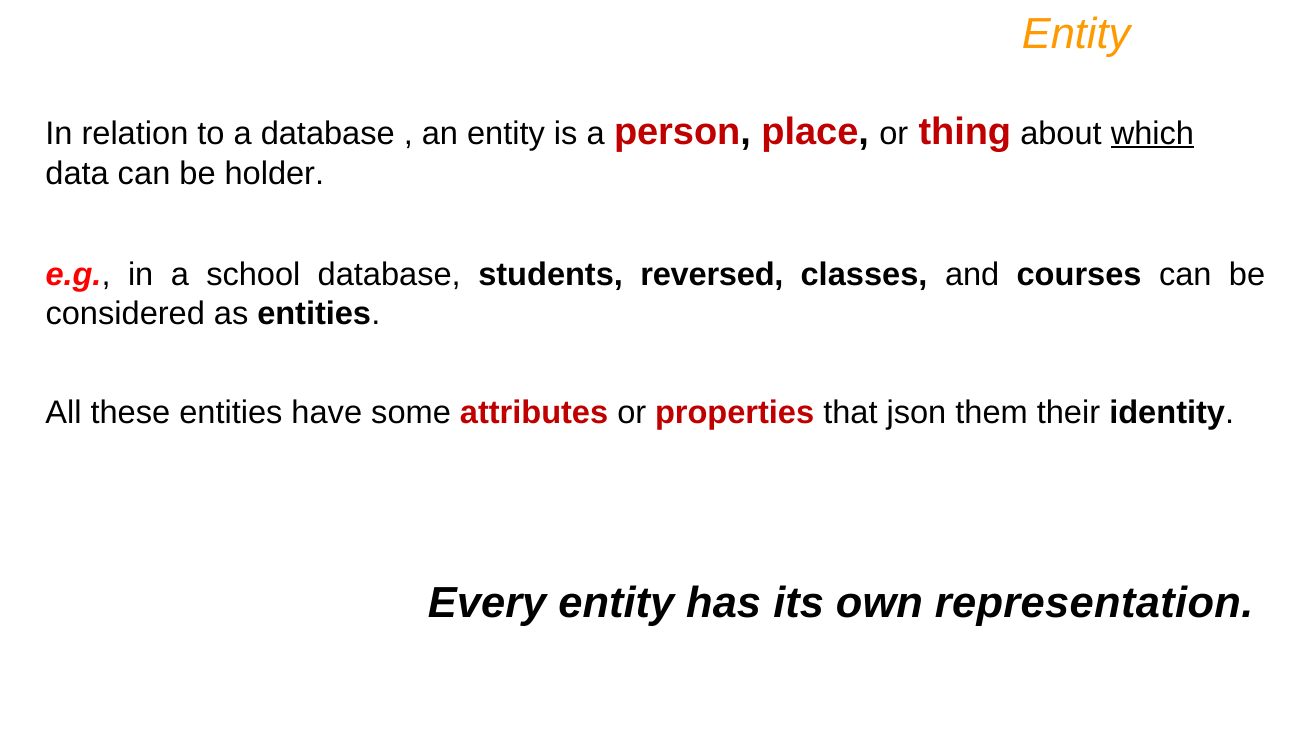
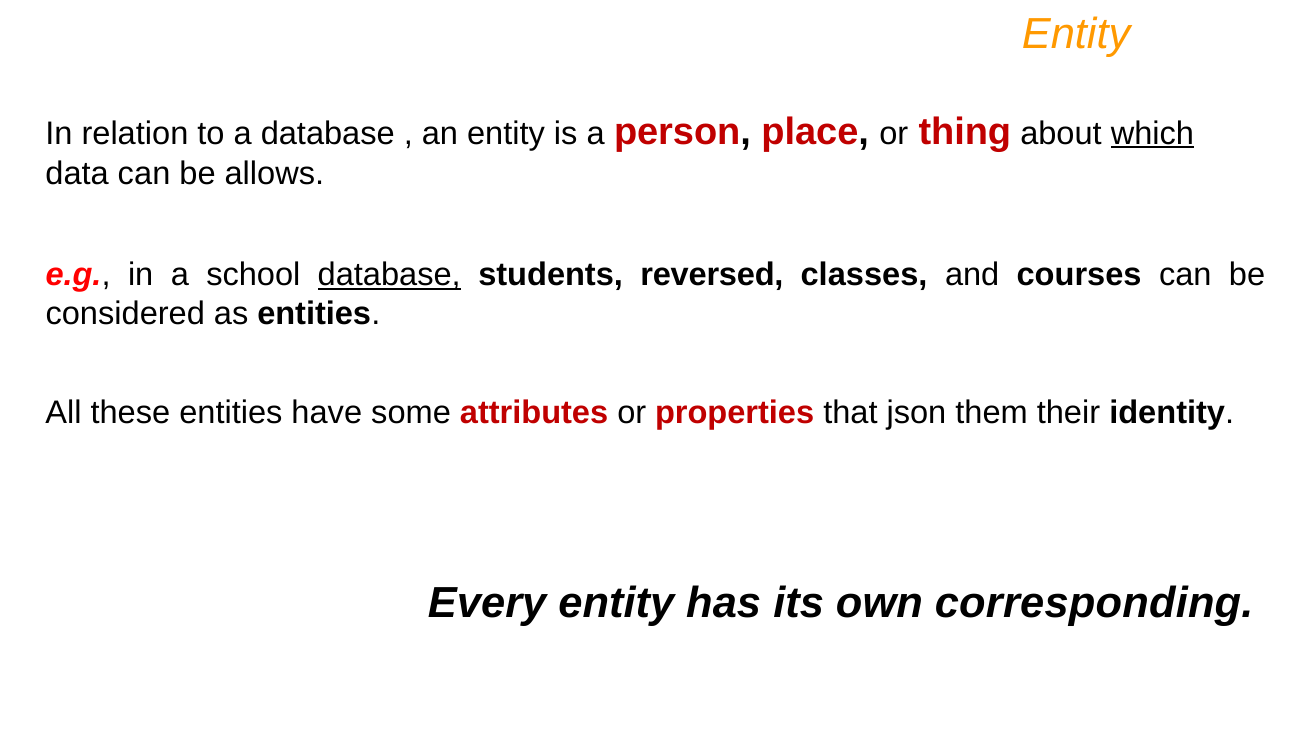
holder: holder -> allows (274, 174)
database underline: none -> present (389, 275)
representation: representation -> corresponding (1094, 603)
